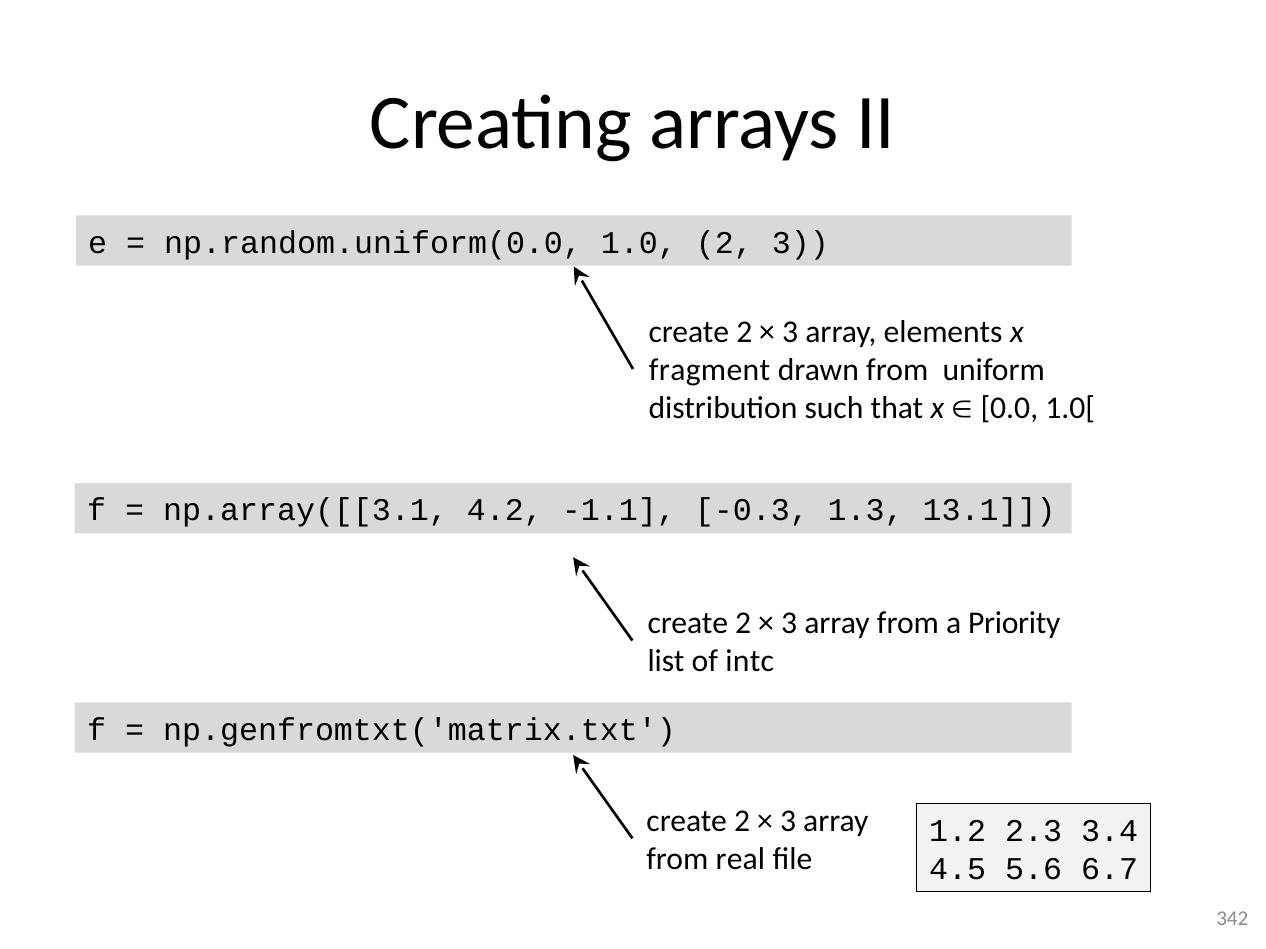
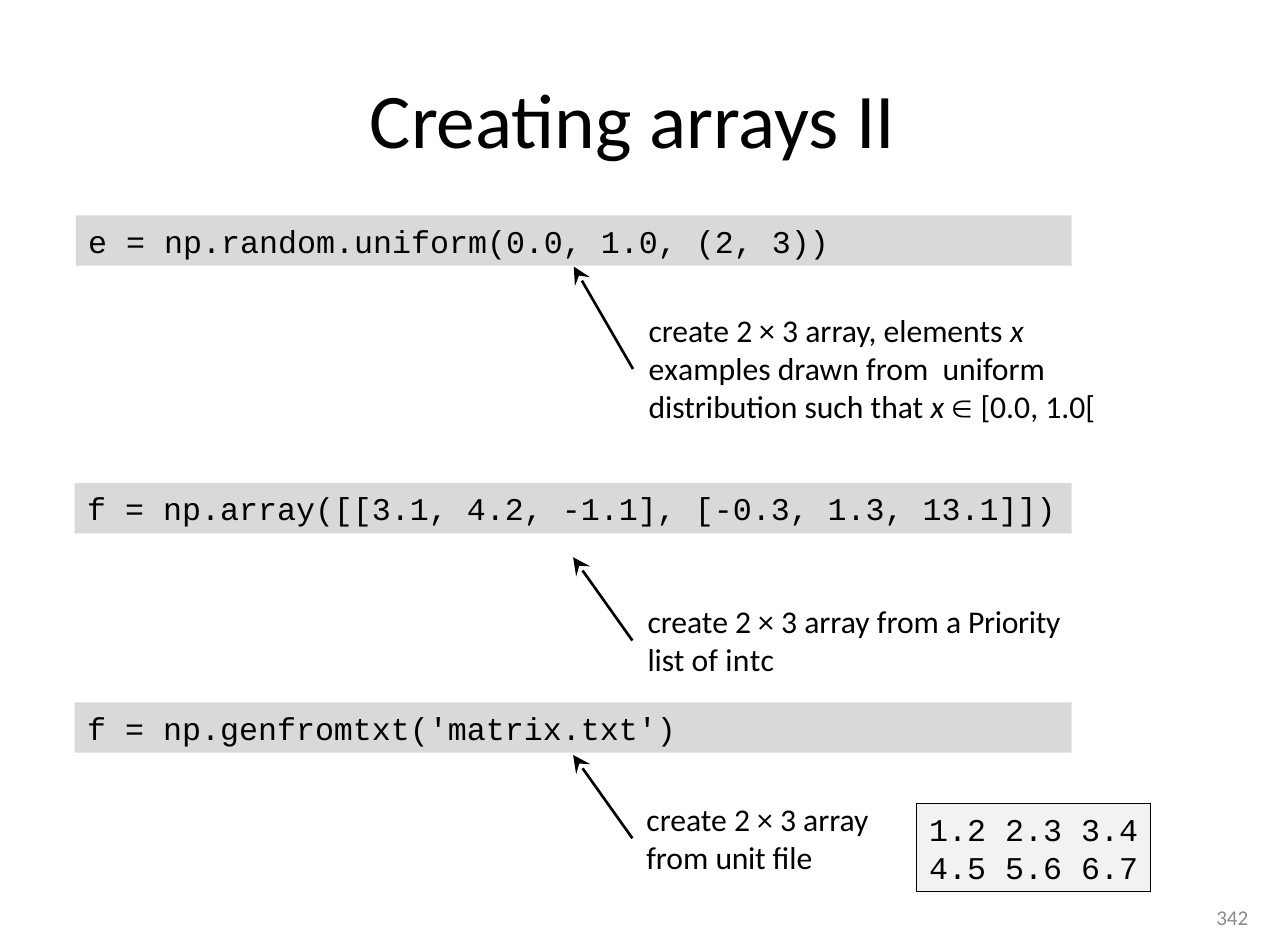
fragment: fragment -> examples (710, 371)
real: real -> unit (741, 859)
